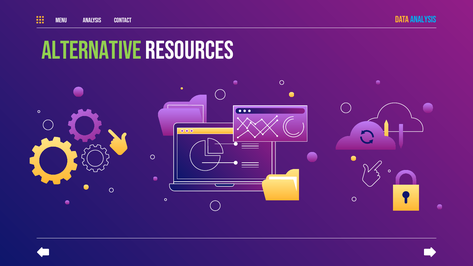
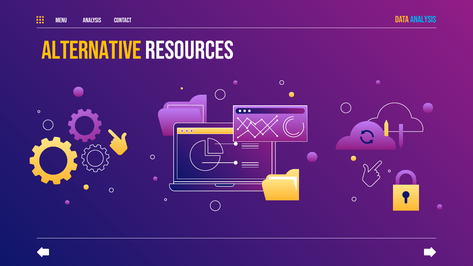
ALTERNATIVE colour: light green -> yellow (91, 51)
